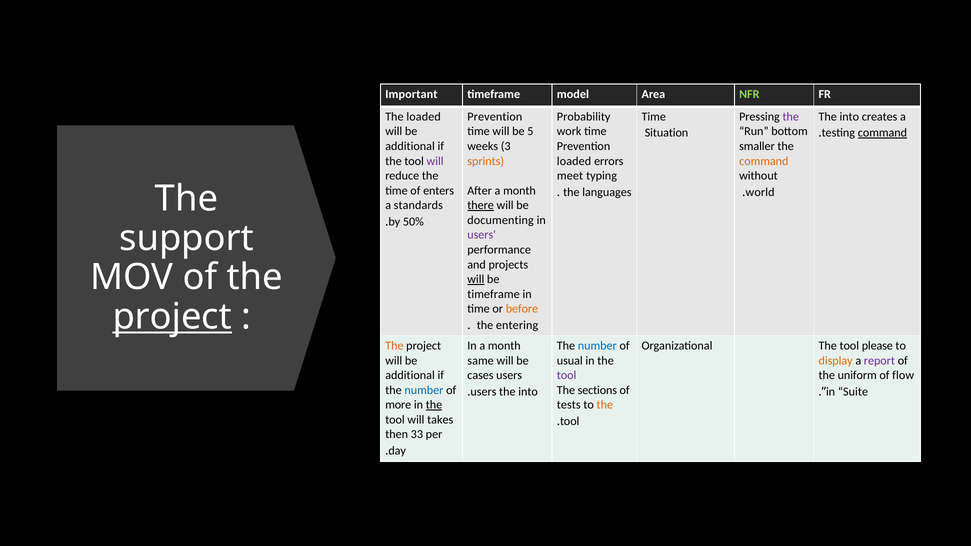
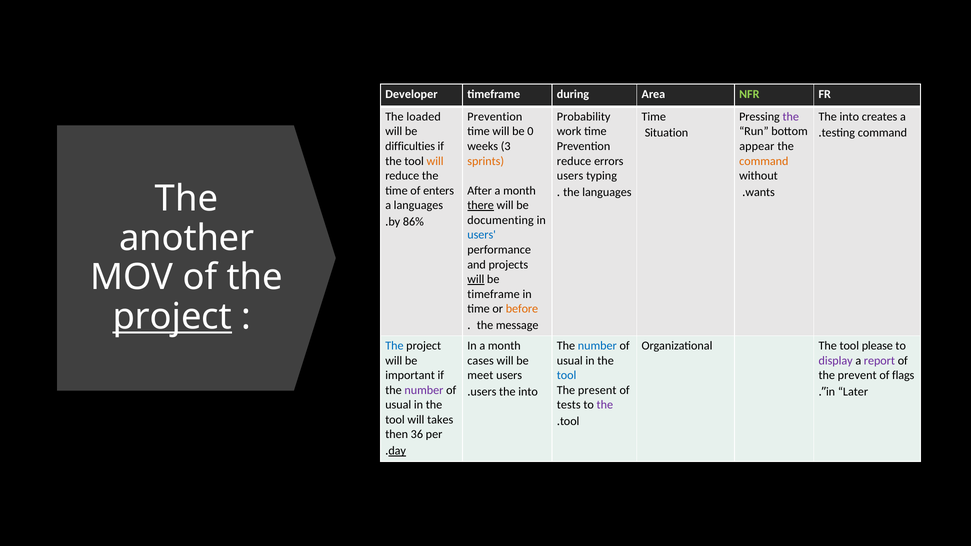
Important: Important -> Developer (411, 94)
model: model -> during (573, 94)
5: 5 -> 0 (530, 131)
command underline: present -> none (882, 133)
additional: additional -> difficulties (410, 146)
smaller: smaller -> appear (757, 146)
will colour: purple -> orange (435, 161)
loaded: loaded -> reduce (574, 161)
meet: meet -> users (570, 176)
world: world -> wants (760, 192)
a standards: standards -> languages (418, 205)
50%: 50% -> 86% (413, 222)
support: support -> another (187, 238)
users colour: purple -> blue (482, 235)
entering: entering -> message (517, 325)
The colour: orange -> blue (394, 346)
same: same -> cases (481, 361)
display colour: orange -> purple (836, 361)
additional: additional -> important (410, 375)
cases: cases -> meet (480, 375)
tool colour: purple -> blue (567, 375)
uniform: uniform -> prevent (857, 375)
flow: flow -> flags (903, 375)
number colour: blue -> purple (424, 390)
sections: sections -> present (597, 390)
Suite: Suite -> Later (853, 392)
more: more -> usual (398, 405)
the underline: present -> none (434, 405)
the colour: orange -> purple (605, 405)
33: 33 -> 36 (417, 435)
day underline: none -> present (397, 451)
